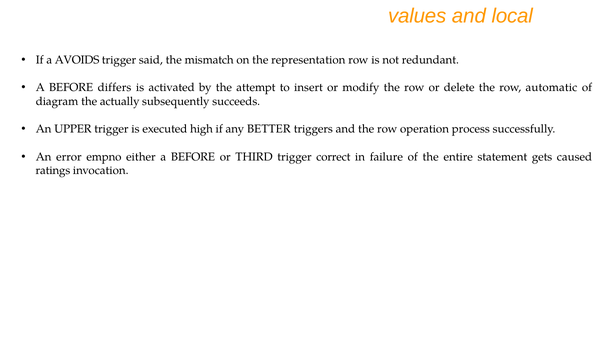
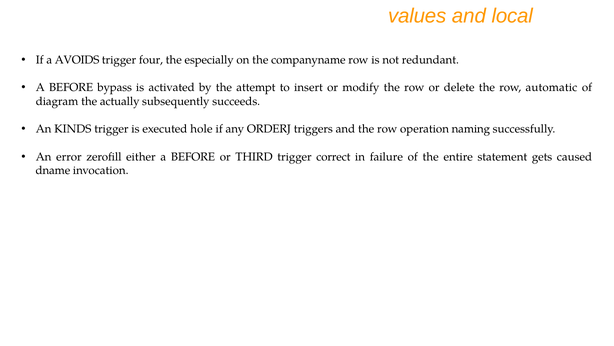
said: said -> four (151, 60)
mismatch: mismatch -> especially (209, 60)
representation: representation -> companyname (308, 60)
differs: differs -> bypass (115, 87)
UPPER: UPPER -> KINDS (73, 129)
high: high -> hole (201, 129)
BETTER: BETTER -> ORDERJ (269, 129)
process: process -> naming (471, 129)
empno: empno -> zerofill (104, 157)
ratings: ratings -> dname (53, 170)
